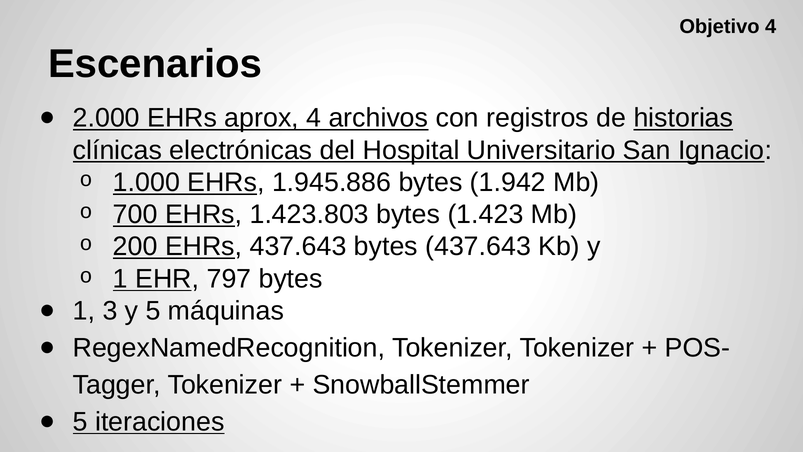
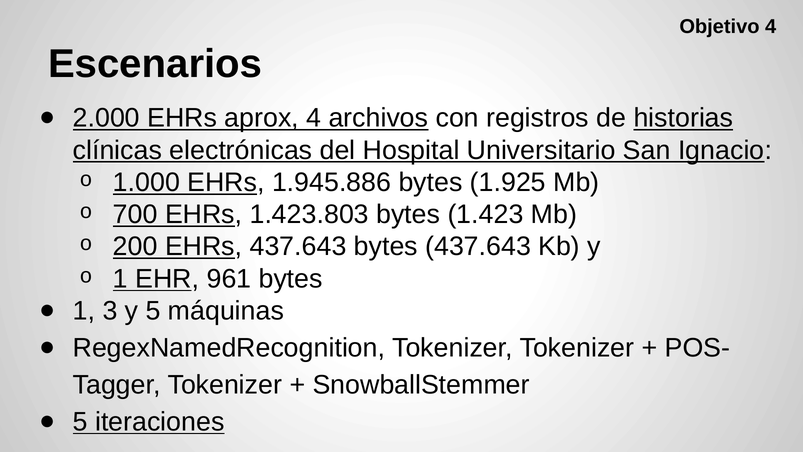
1.942: 1.942 -> 1.925 (508, 182)
797: 797 -> 961 (229, 279)
